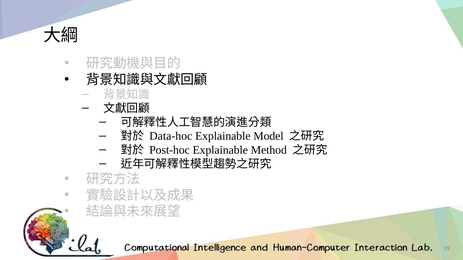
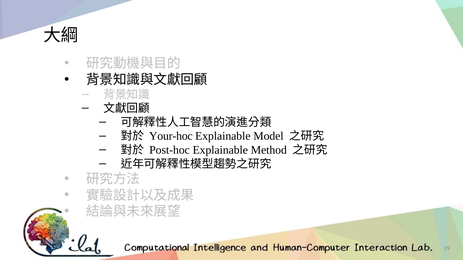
Data-hoc: Data-hoc -> Your-hoc (171, 136)
